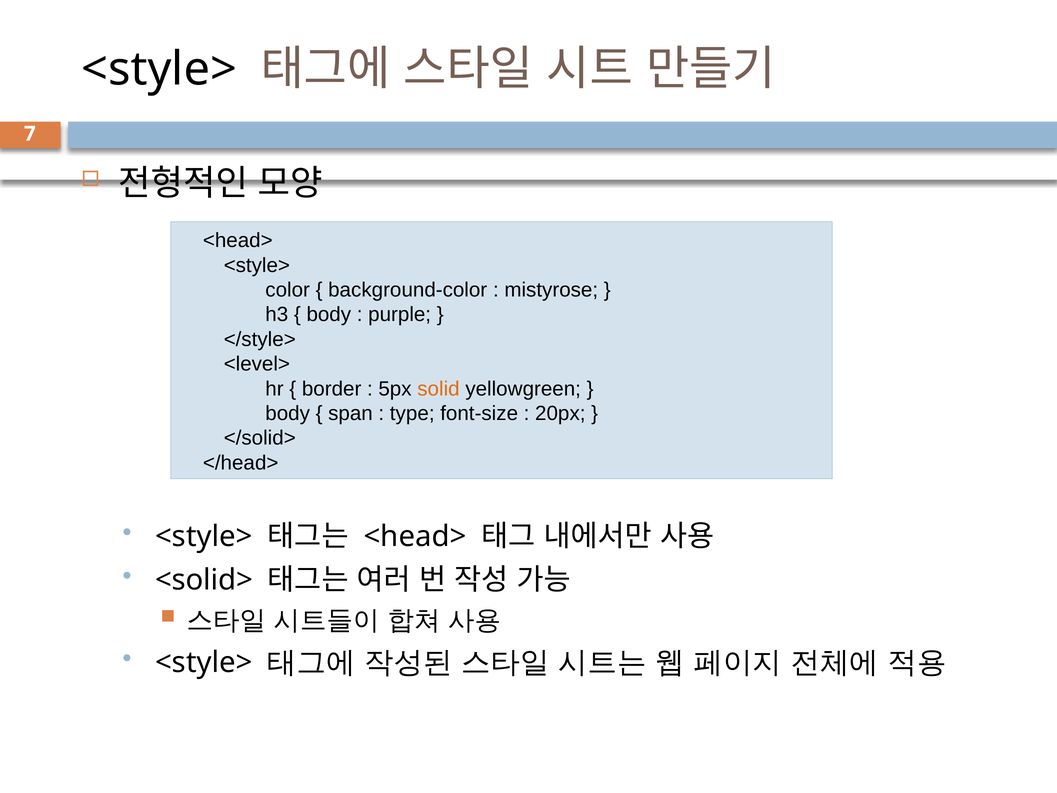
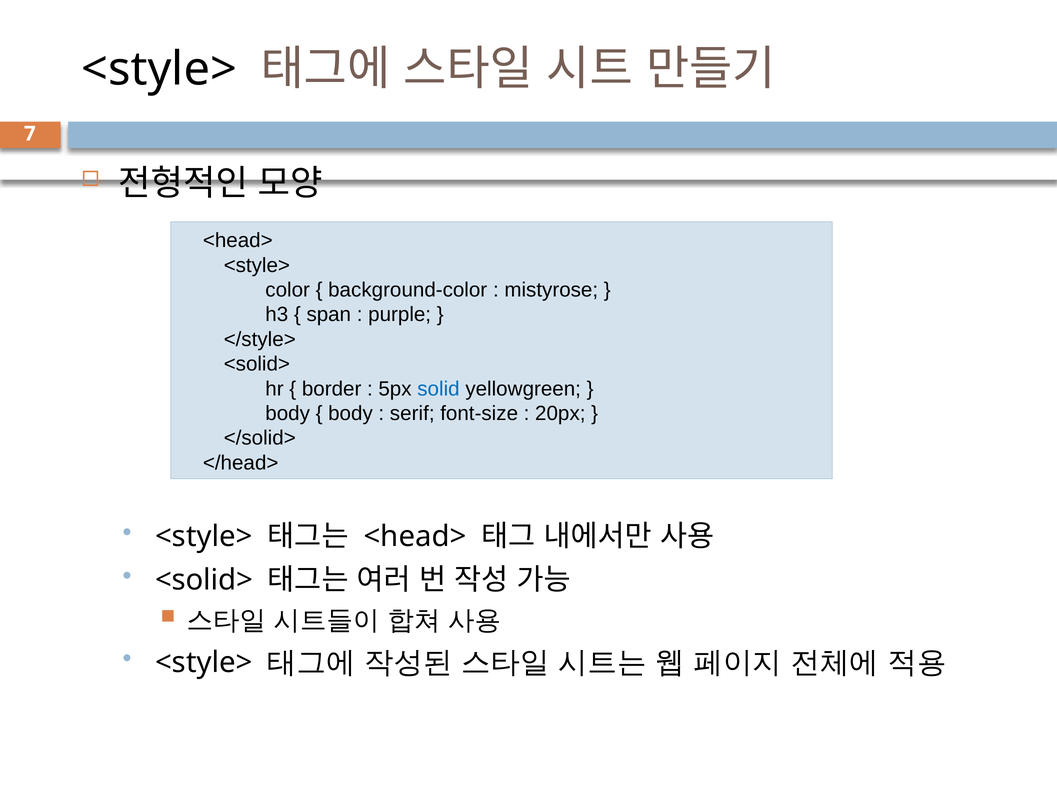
body: body -> span (329, 315)
<level>: <level> -> <solid> (257, 364)
solid colour: orange -> blue (438, 389)
span: span -> body (350, 413)
type: type -> serif (412, 413)
